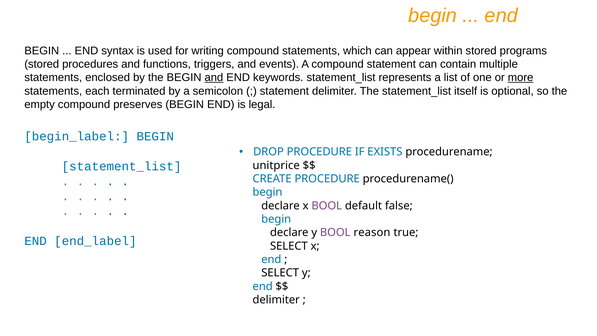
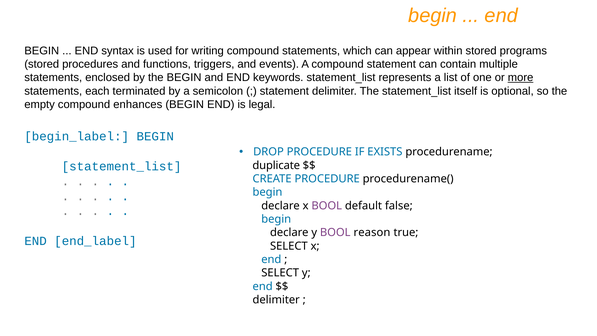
and underline: present -> none (214, 78)
preserves: preserves -> enhances (138, 104)
unitprice: unitprice -> duplicate (276, 165)
